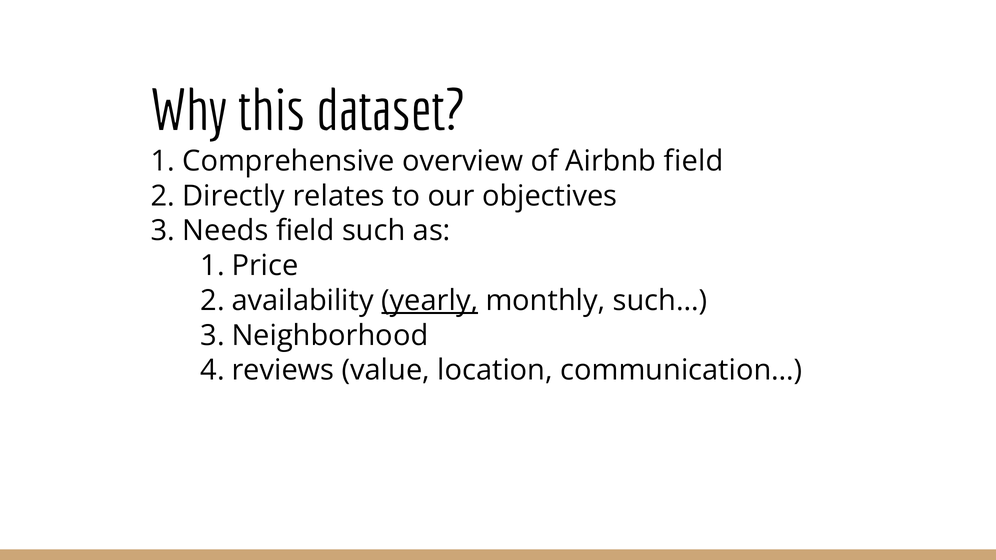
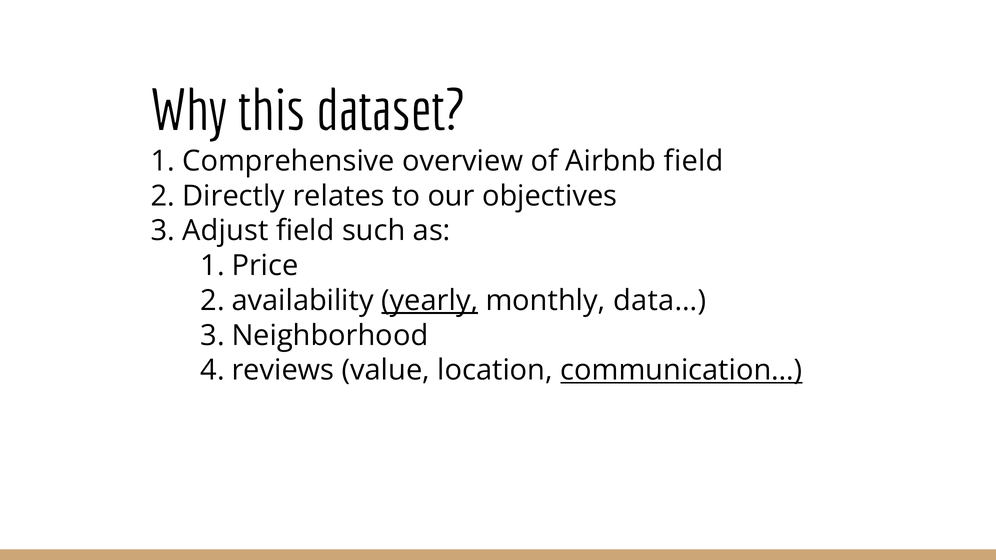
Needs: Needs -> Adjust (225, 231)
such…: such… -> data… (660, 301)
communication… underline: none -> present (681, 370)
